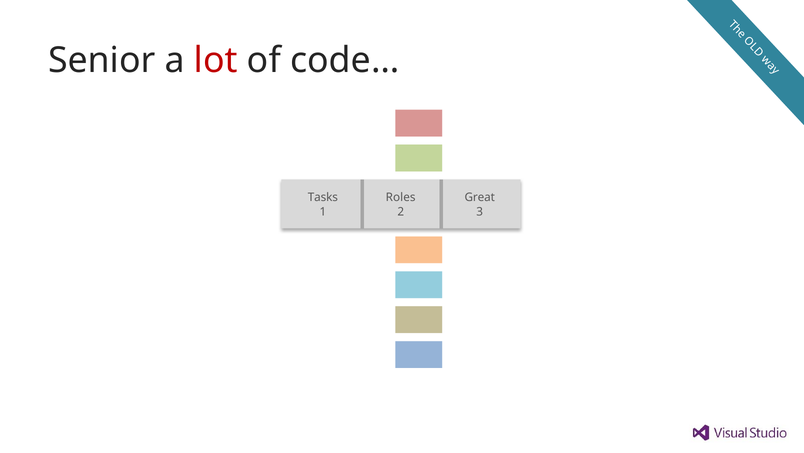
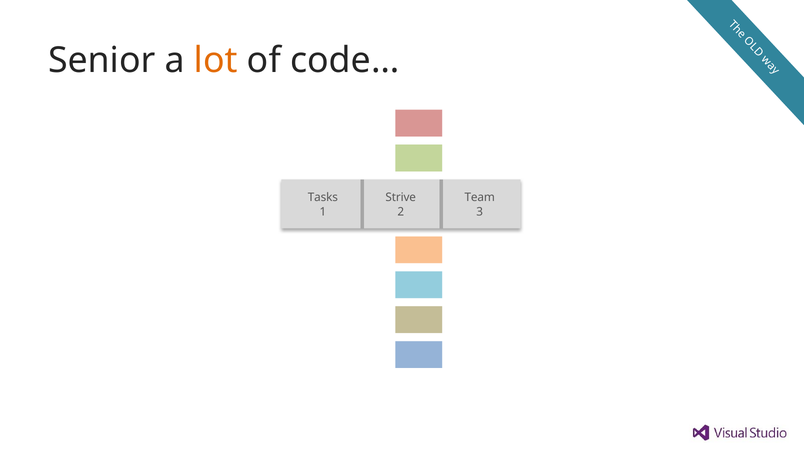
lot colour: red -> orange (216, 60)
Roles: Roles -> Strive (401, 197)
Great: Great -> Team (480, 197)
